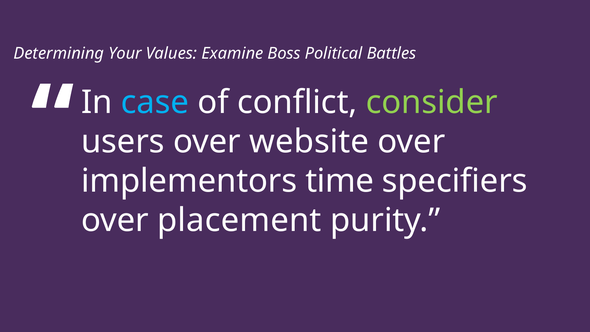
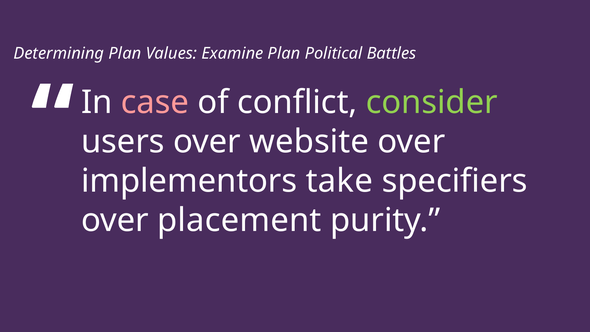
Determining Your: Your -> Plan (125, 53)
Examine Boss: Boss -> Plan (284, 53)
case colour: light blue -> pink (155, 102)
time: time -> take (339, 181)
